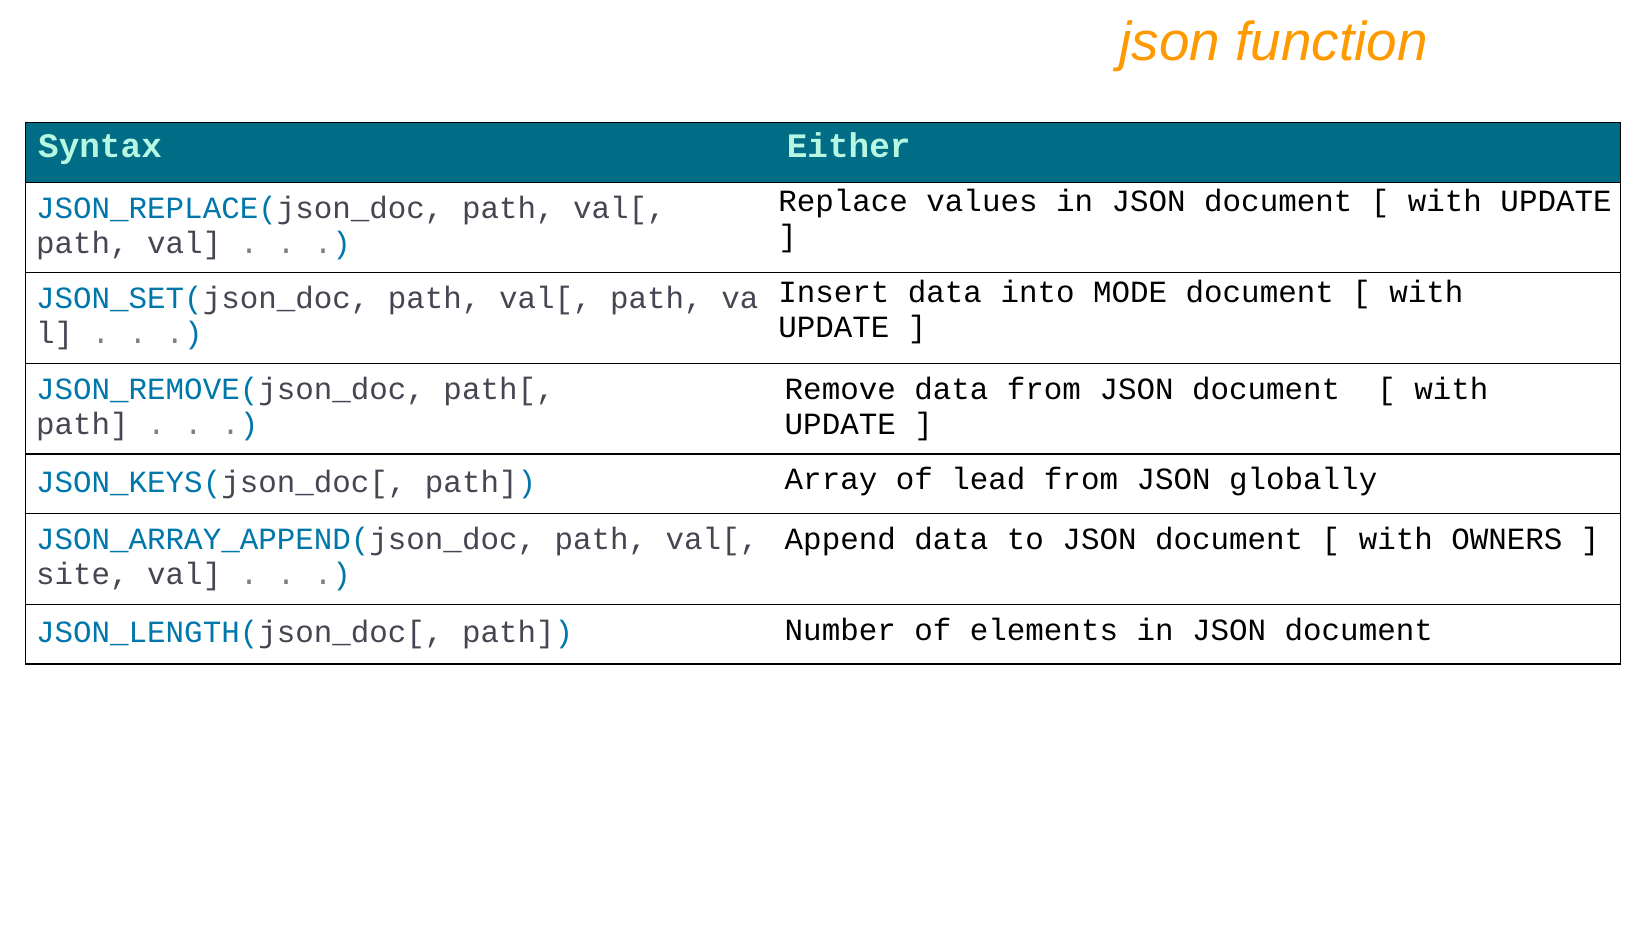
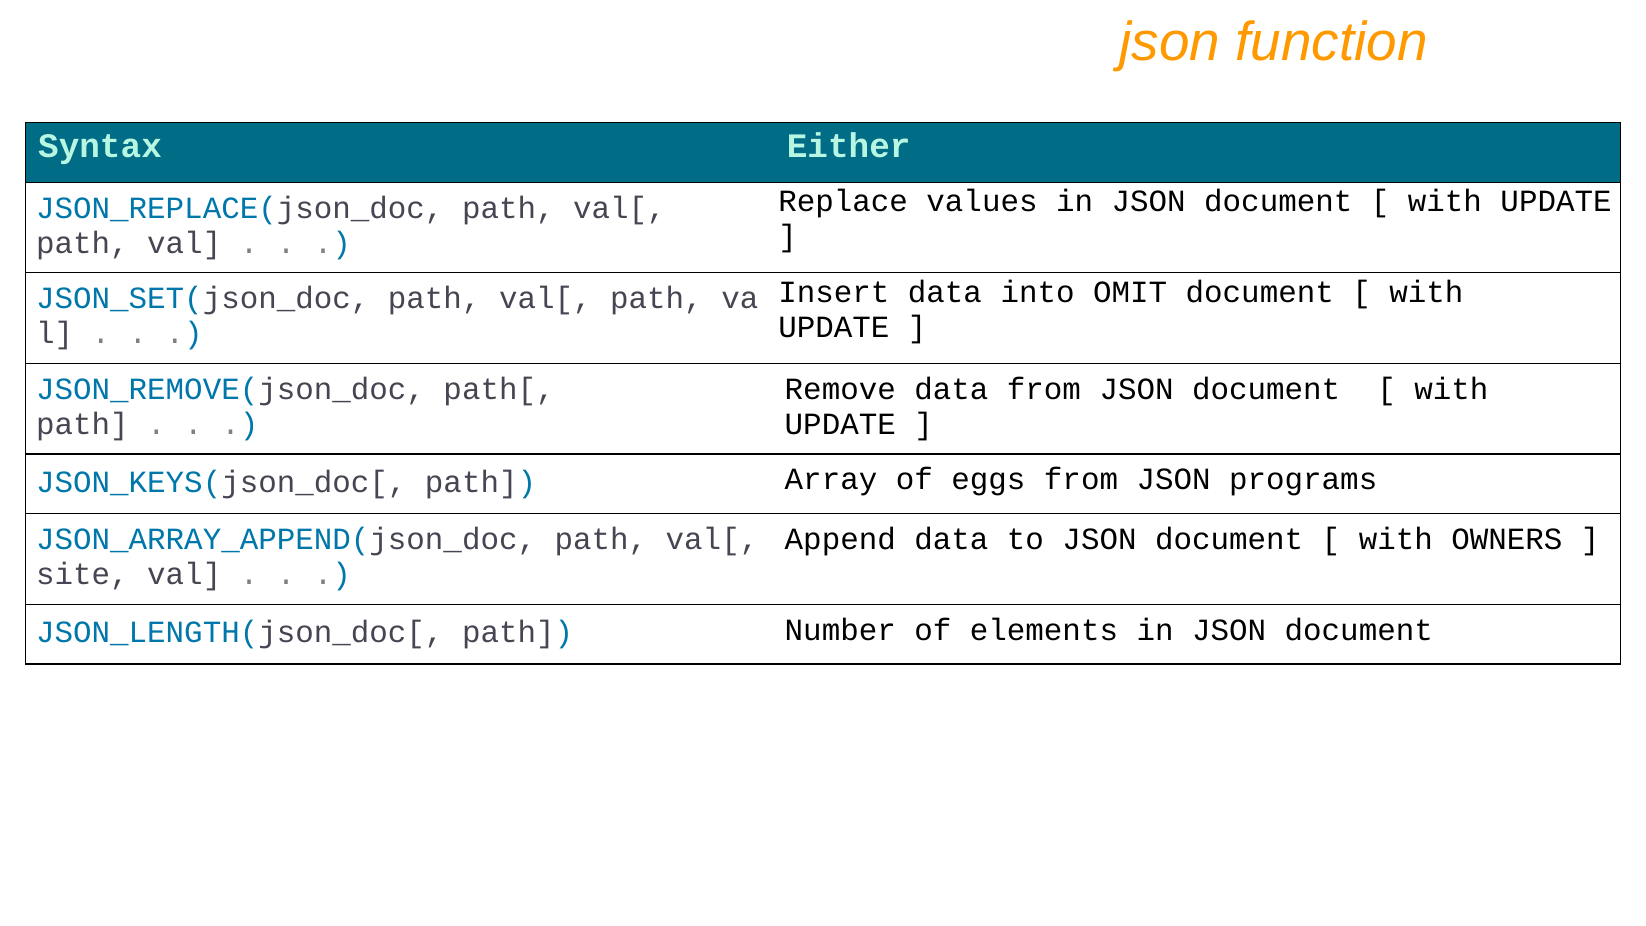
MODE: MODE -> OMIT (1130, 292)
lead: lead -> eggs (988, 480)
globally: globally -> programs (1303, 480)
